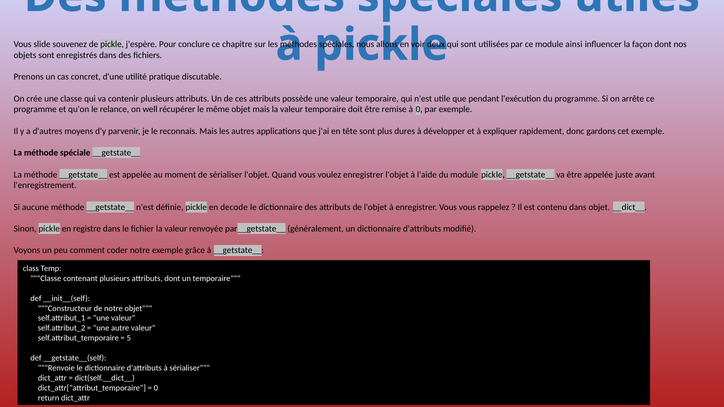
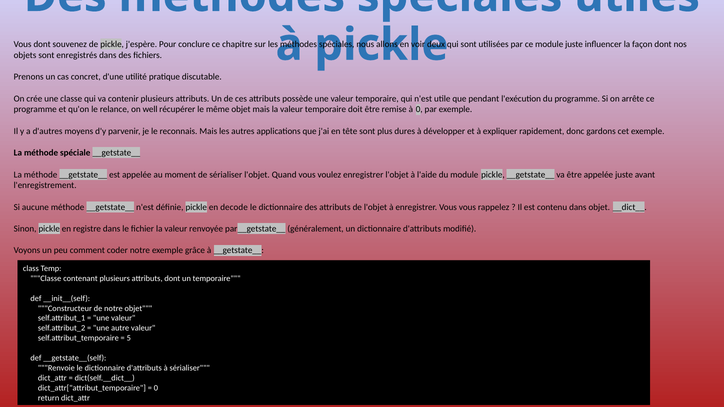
Vous slide: slide -> dont (42, 44)
module ainsi: ainsi -> juste (574, 44)
